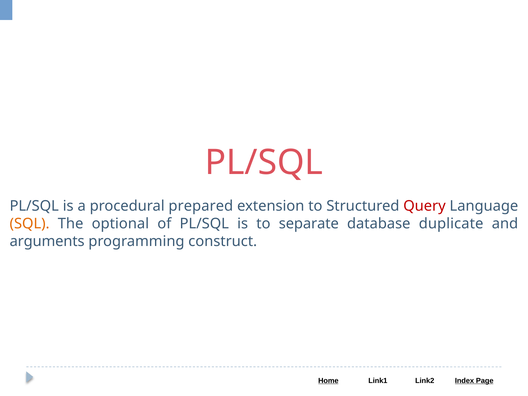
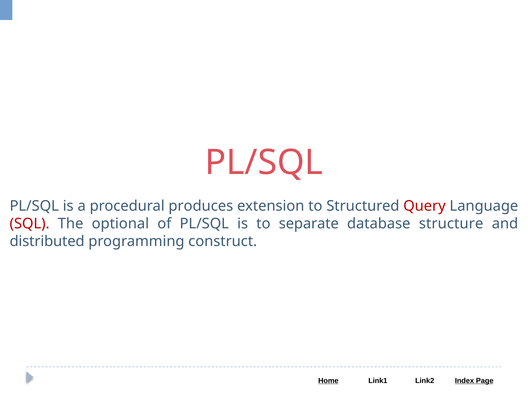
prepared: prepared -> produces (201, 206)
SQL colour: orange -> red (30, 224)
duplicate: duplicate -> structure (451, 224)
arguments: arguments -> distributed (47, 241)
